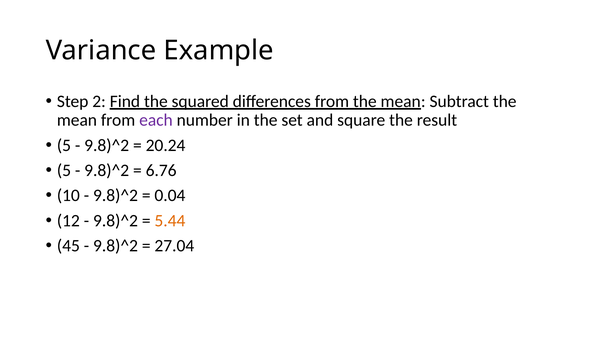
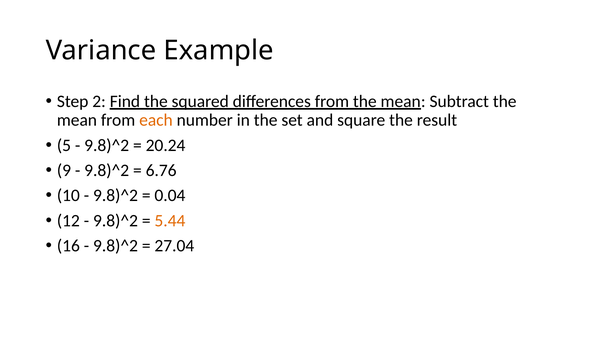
each colour: purple -> orange (156, 120)
5: 5 -> 9 (64, 170)
45: 45 -> 16 (68, 246)
